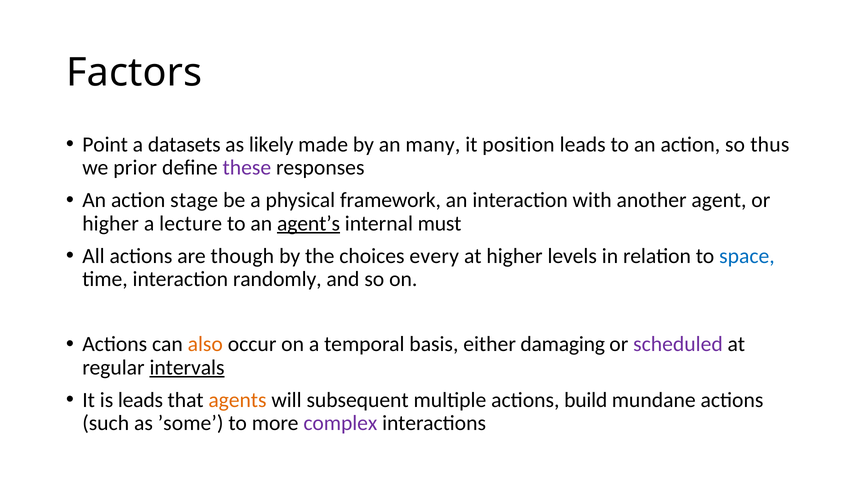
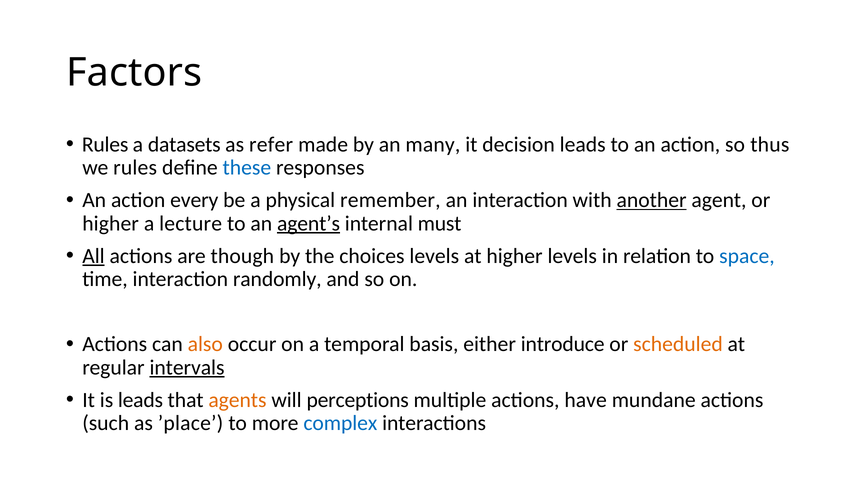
Point: Point -> Rules (105, 144)
likely: likely -> refer (271, 144)
position: position -> decision (519, 144)
we prior: prior -> rules (135, 168)
these colour: purple -> blue (247, 168)
stage: stage -> every (194, 200)
framework: framework -> remember (390, 200)
another underline: none -> present (652, 200)
All underline: none -> present (93, 256)
choices every: every -> levels (434, 256)
damaging: damaging -> introduce (563, 344)
scheduled colour: purple -> orange (678, 344)
subsequent: subsequent -> perceptions (358, 400)
build: build -> have (586, 400)
’some: ’some -> ’place (191, 423)
complex colour: purple -> blue (340, 423)
